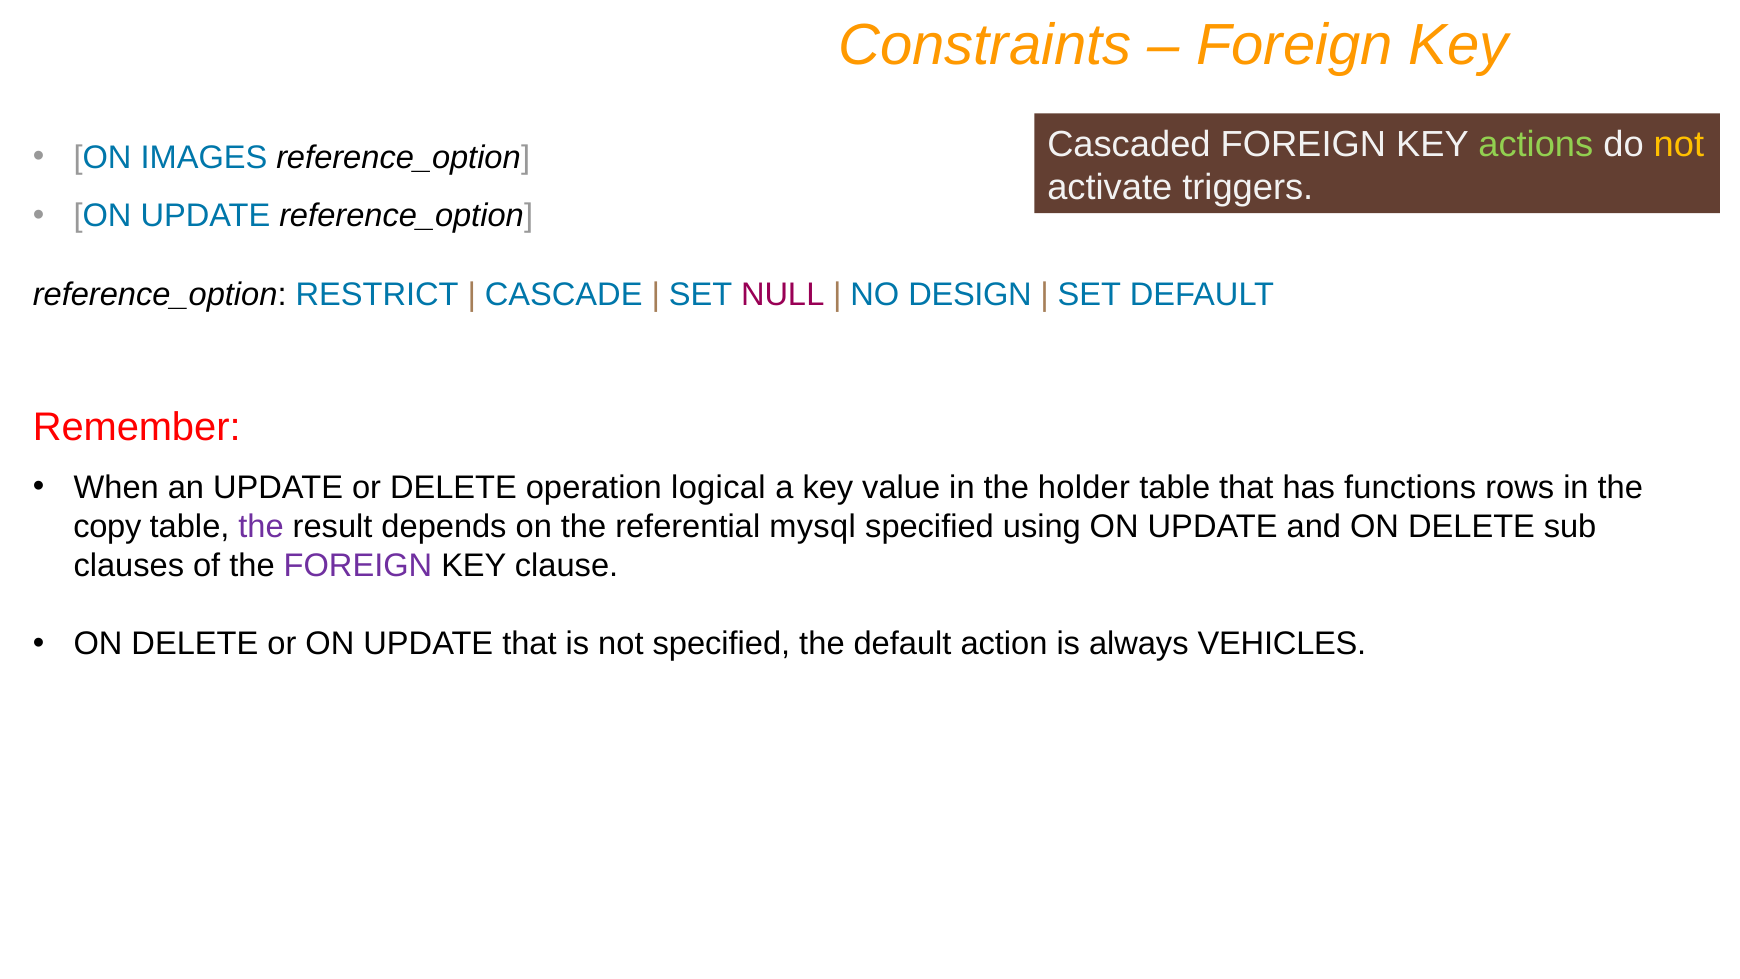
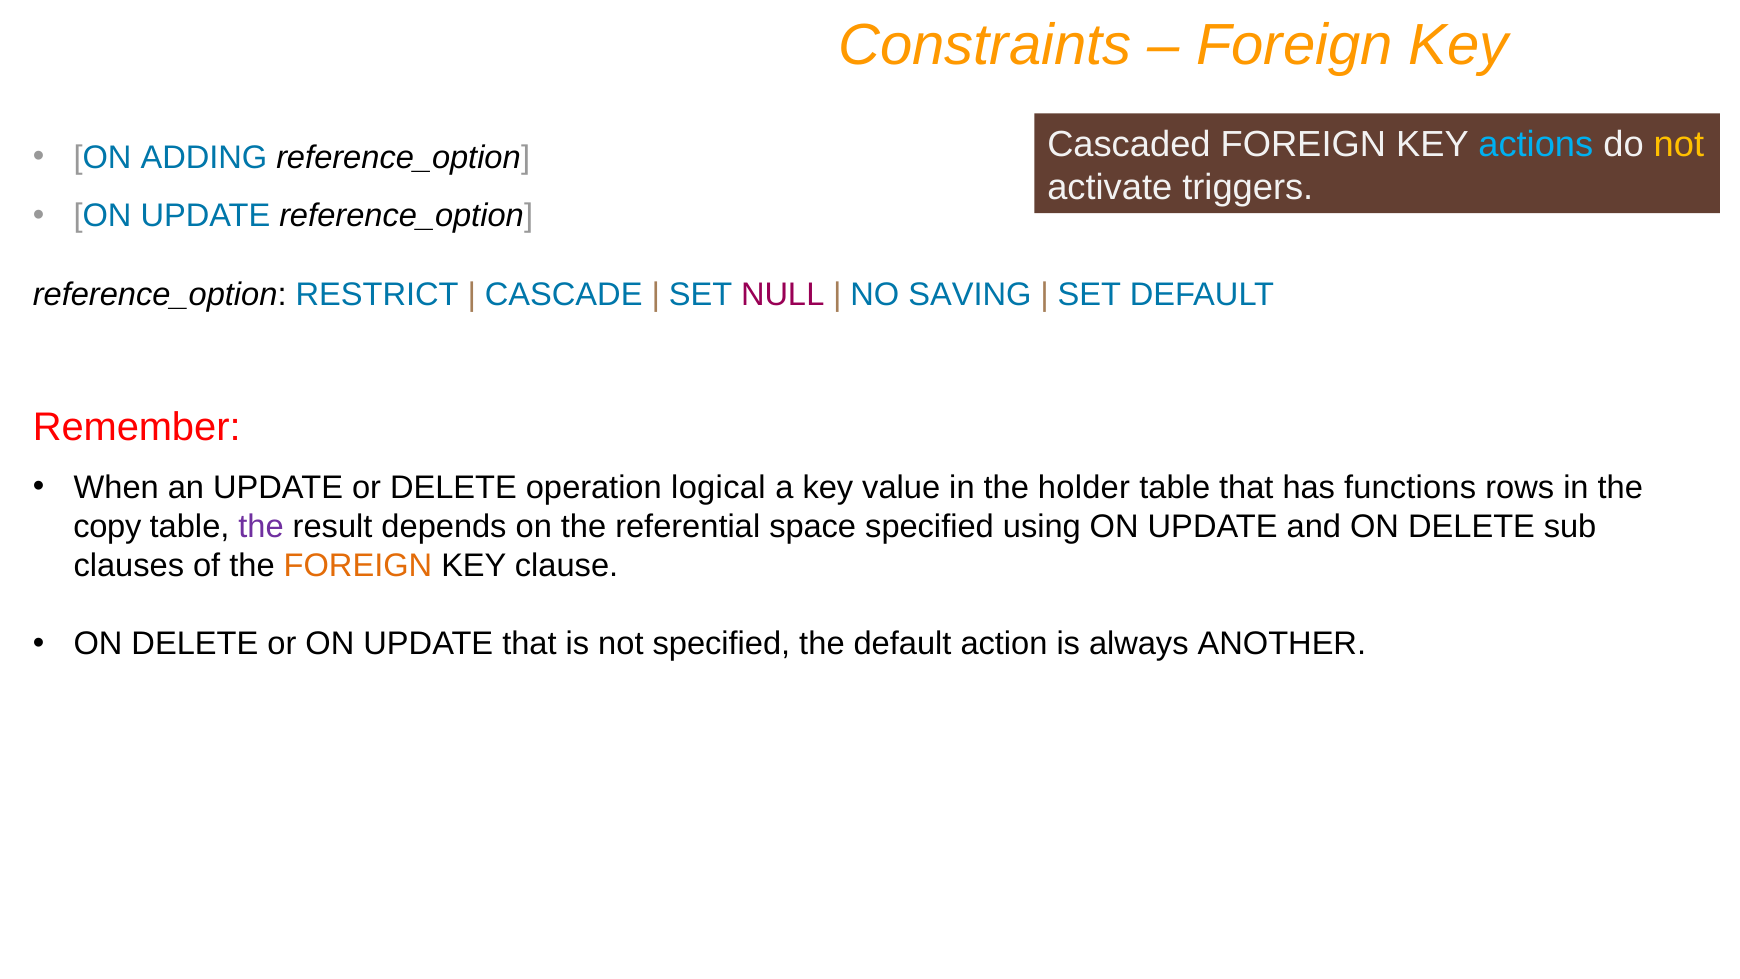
actions colour: light green -> light blue (1536, 144)
IMAGES: IMAGES -> ADDING (204, 157)
DESIGN: DESIGN -> SAVING (970, 294)
mysql: mysql -> space (813, 527)
FOREIGN colour: purple -> orange (358, 566)
VEHICLES: VEHICLES -> ANOTHER (1282, 644)
